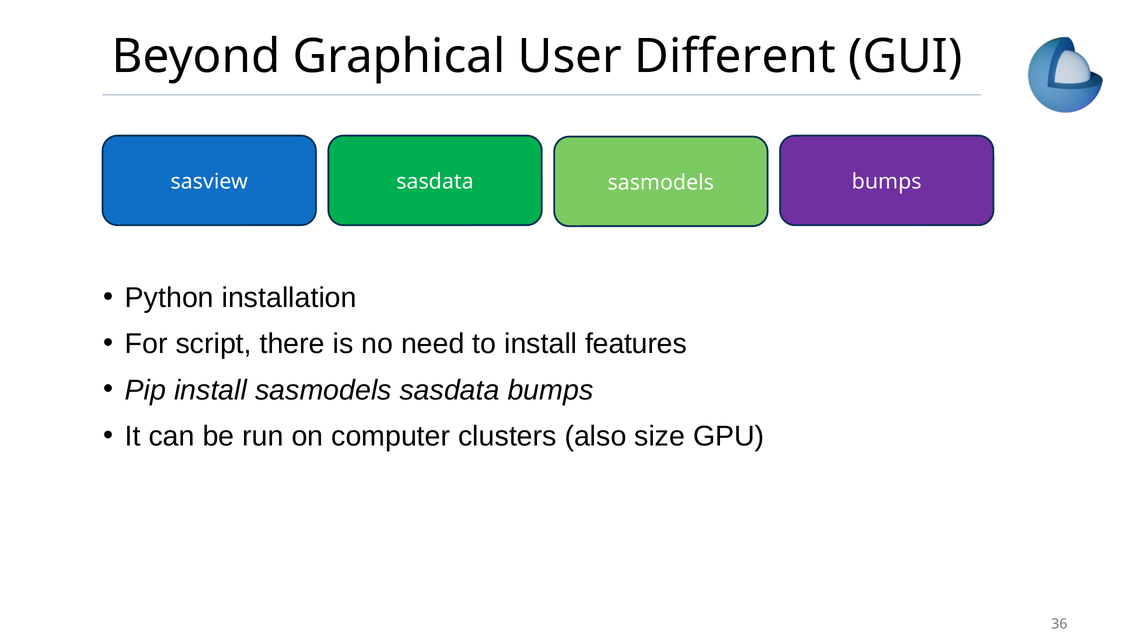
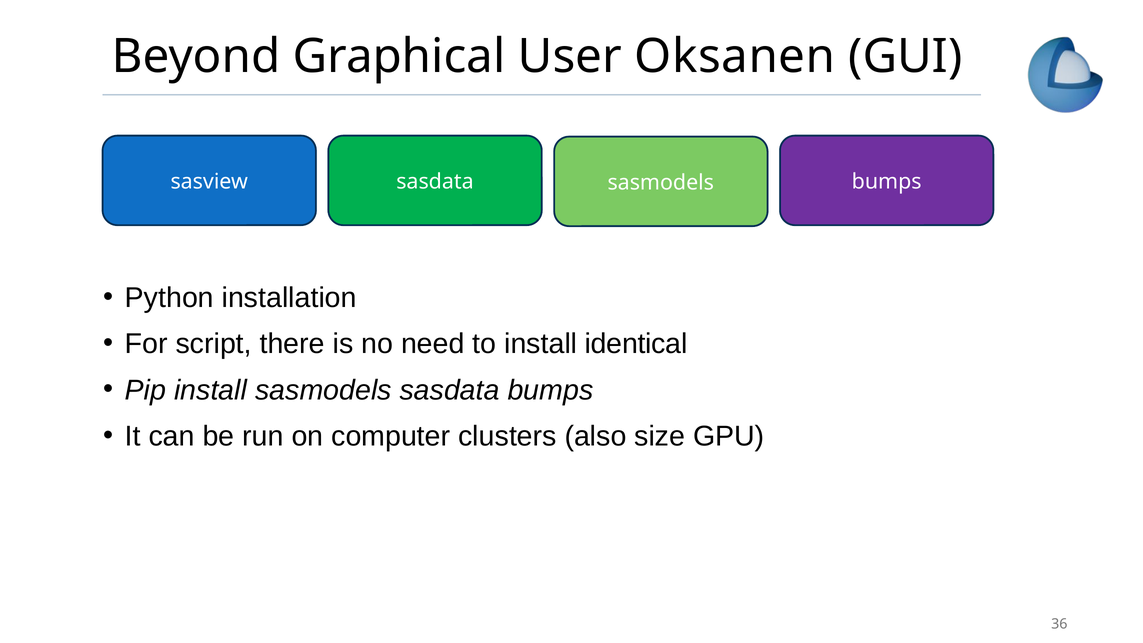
Different: Different -> Oksanen (735, 57)
features: features -> identical (636, 344)
